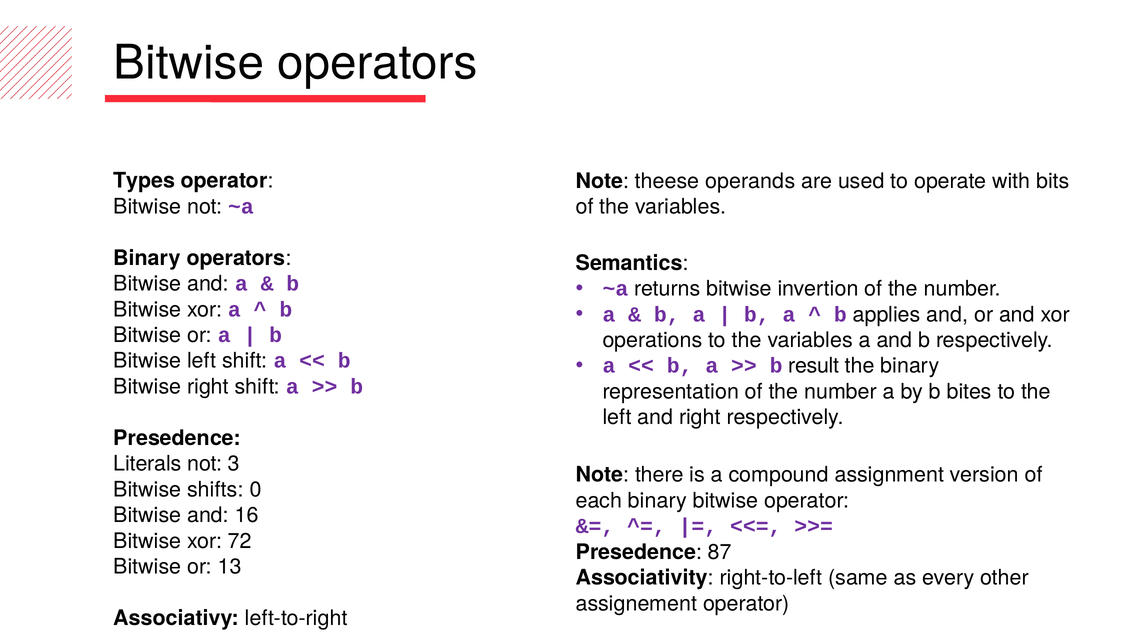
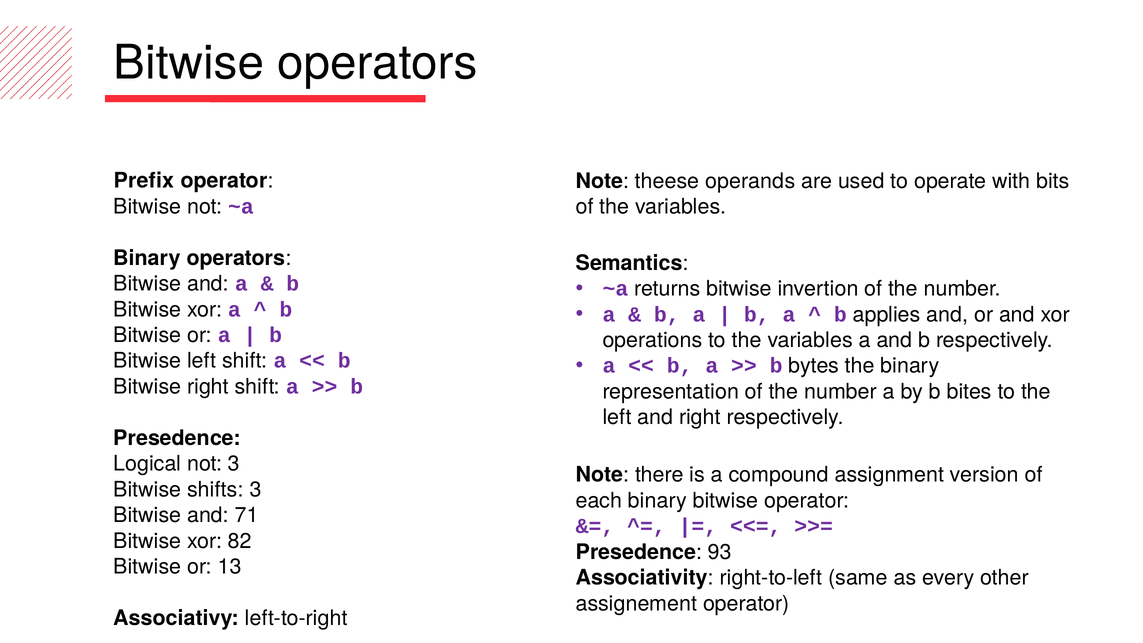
Types: Types -> Prefix (144, 181)
result: result -> bytes (814, 366)
Literals: Literals -> Logical (147, 464)
shifts 0: 0 -> 3 (256, 489)
16: 16 -> 71 (247, 515)
72: 72 -> 82 (240, 541)
87: 87 -> 93 (720, 552)
